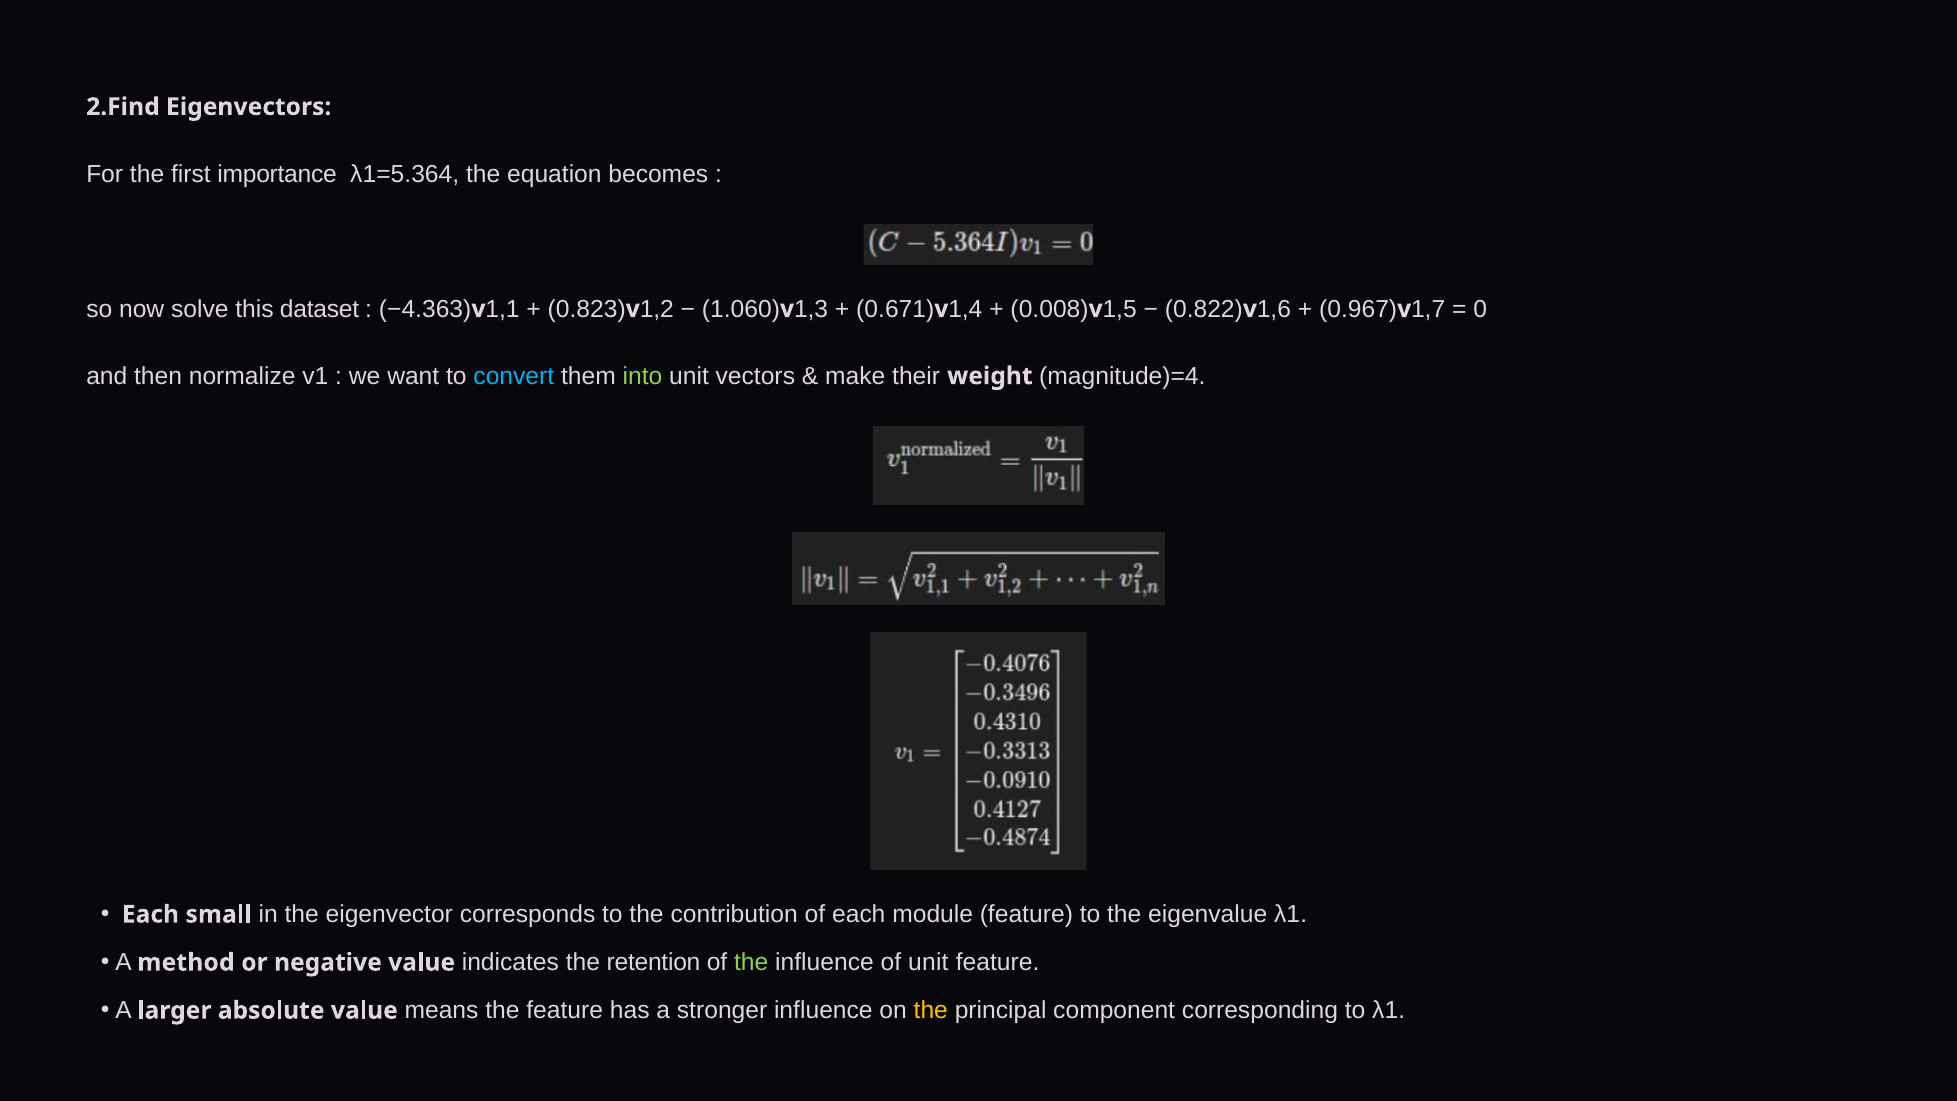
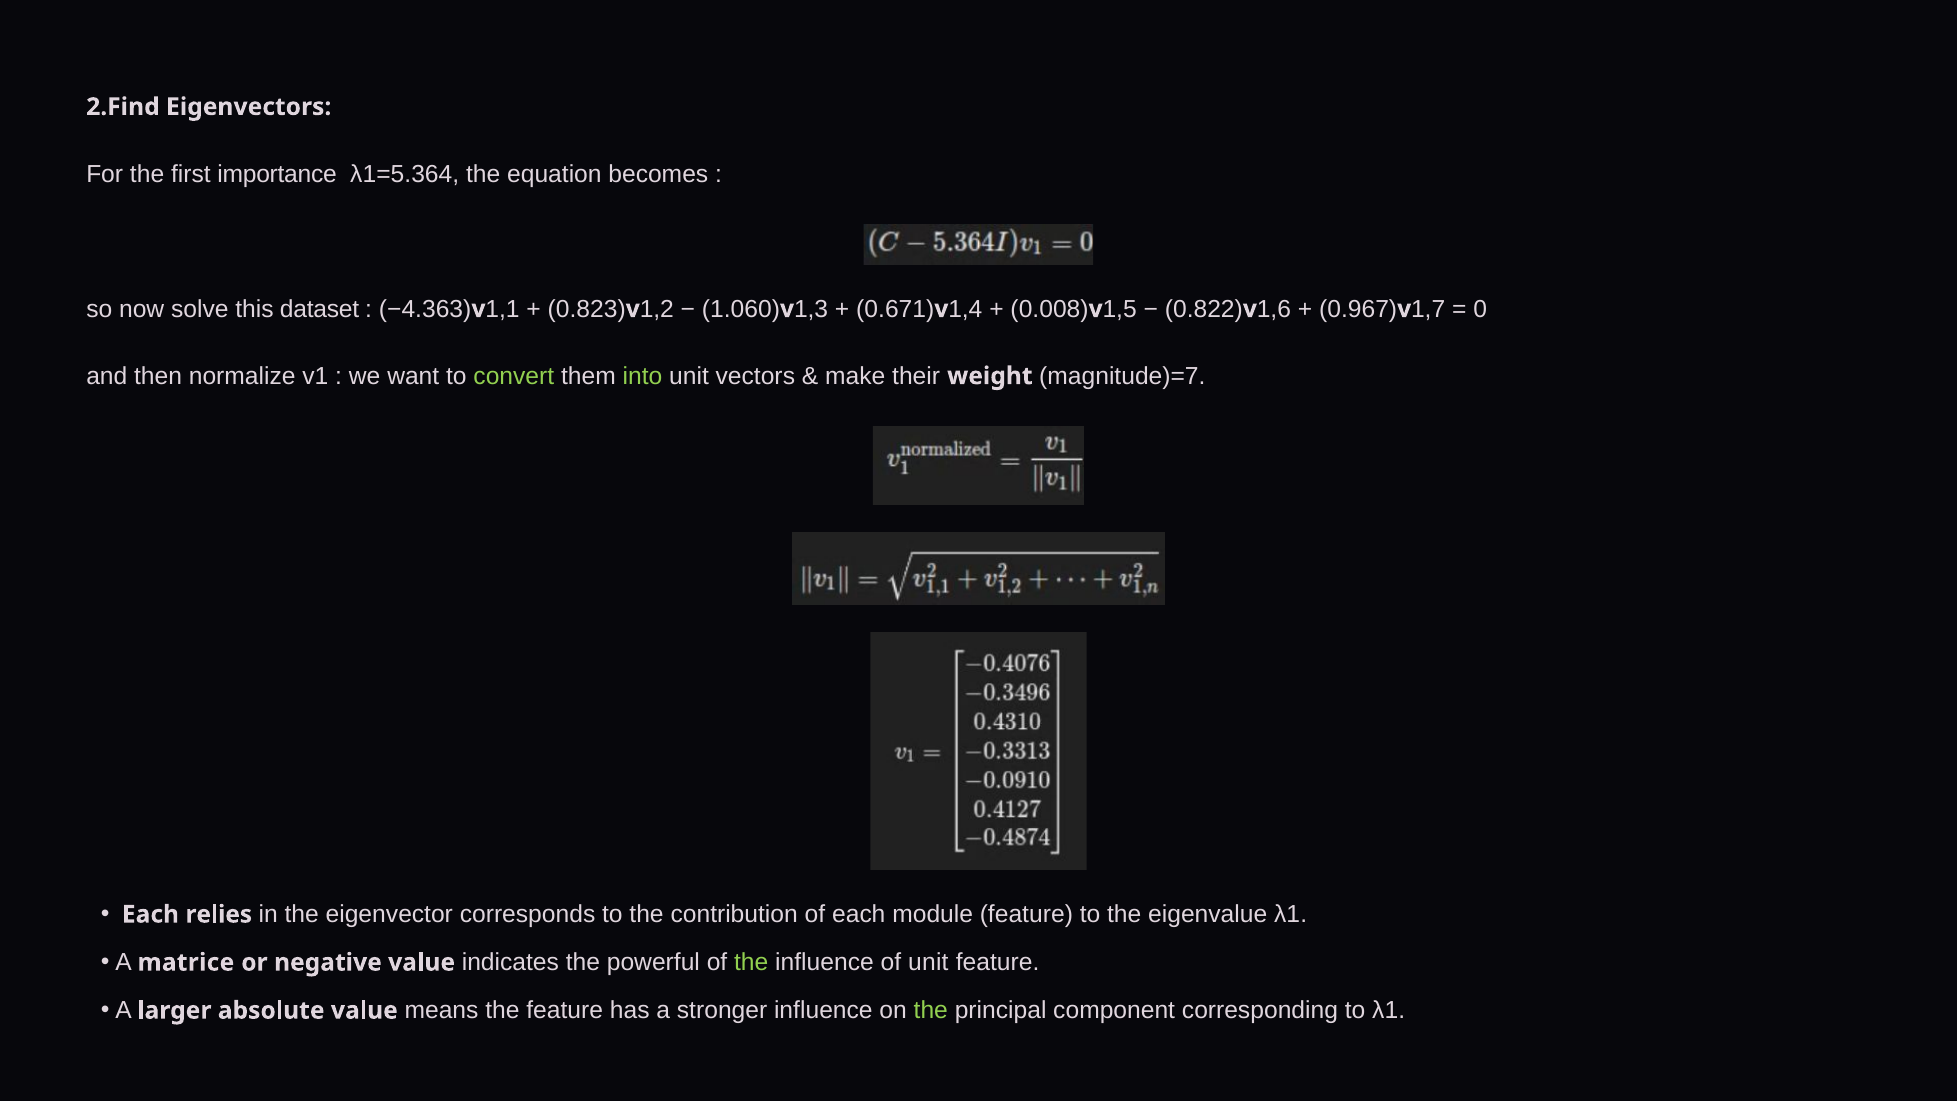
convert colour: light blue -> light green (514, 376)
magnitude)=4: magnitude)=4 -> magnitude)=7 (1122, 376)
small: small -> relies (219, 914)
method: method -> matrice (186, 962)
retention: retention -> powerful (653, 962)
the colour: yellow -> light green (931, 1010)
